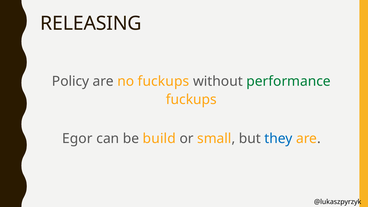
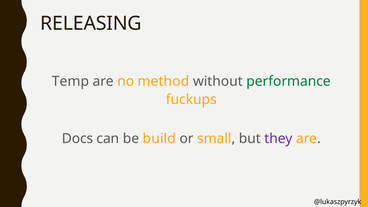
Policy: Policy -> Temp (71, 81)
no fuckups: fuckups -> method (164, 81)
Egor: Egor -> Docs (78, 139)
they colour: blue -> purple (278, 139)
